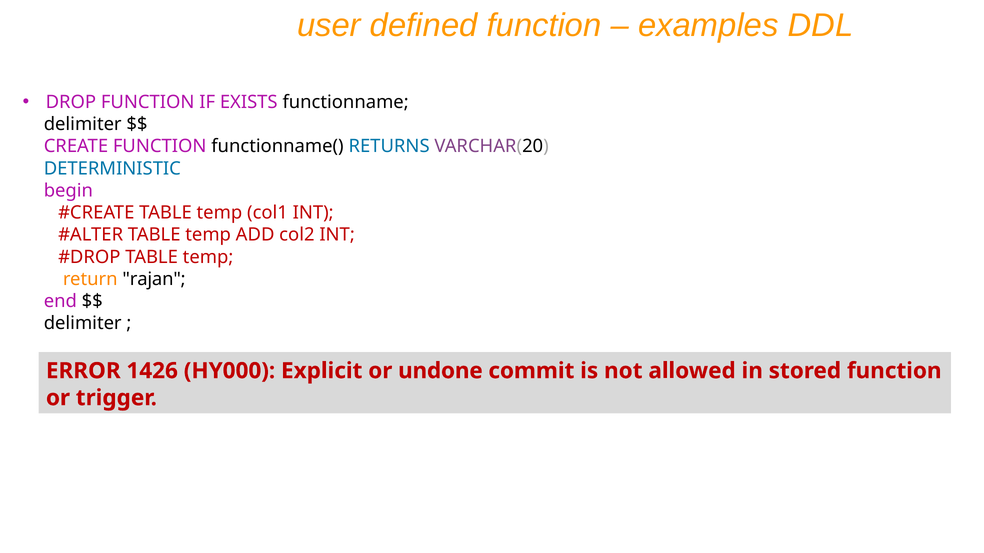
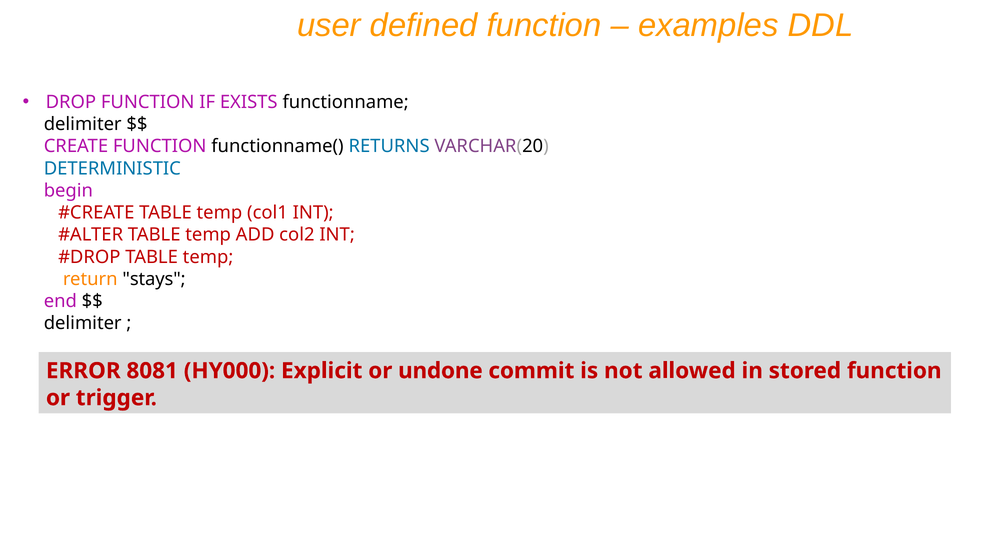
rajan: rajan -> stays (154, 279)
1426: 1426 -> 8081 (152, 371)
